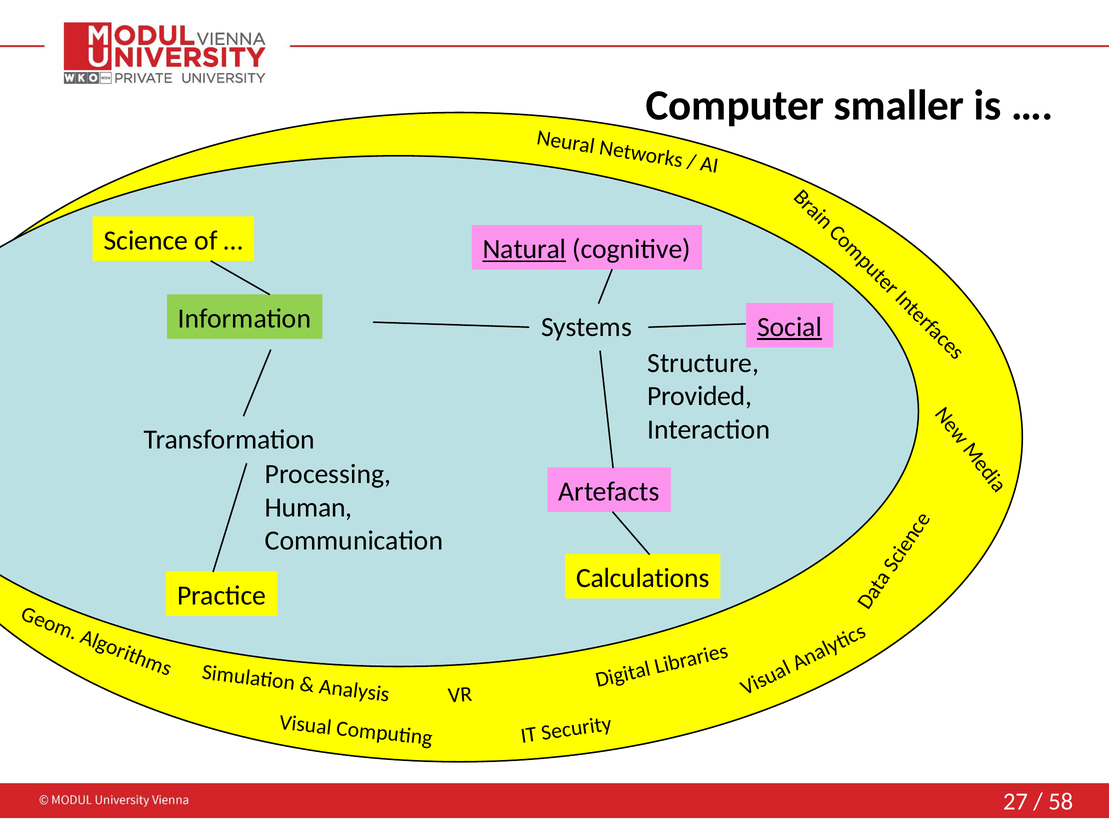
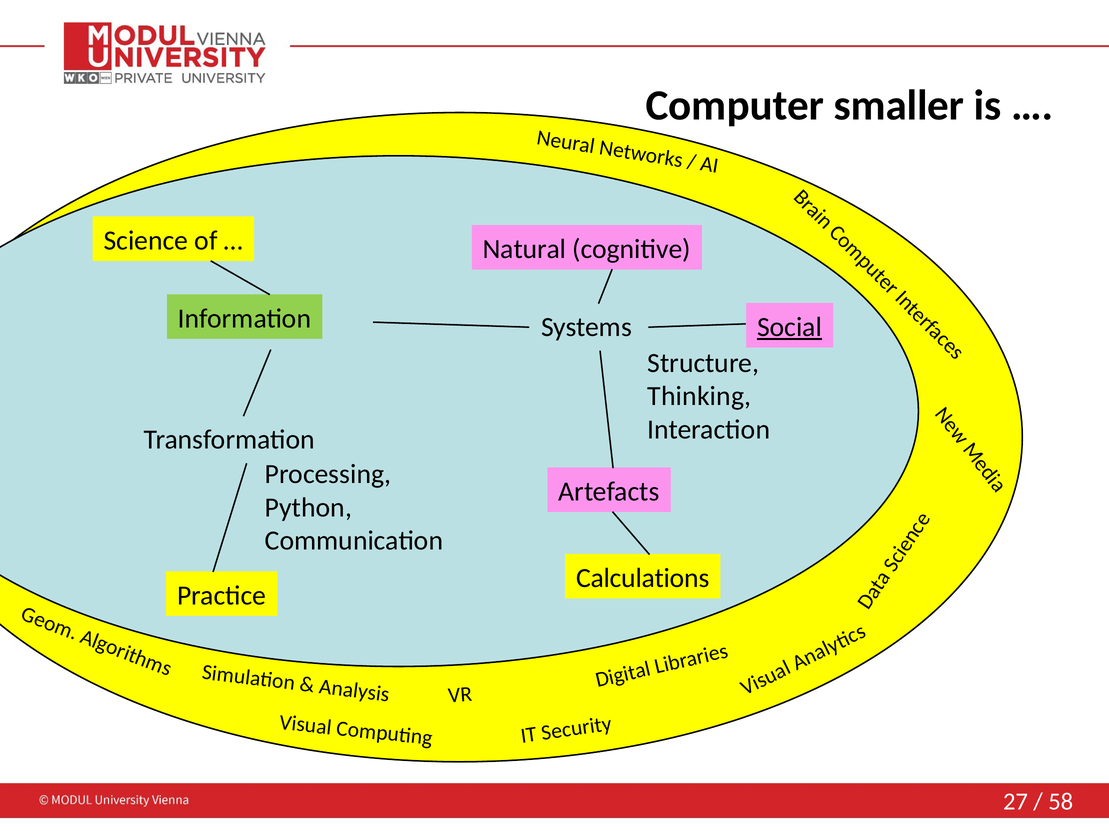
Natural underline: present -> none (524, 249)
Provided: Provided -> Thinking (699, 397)
Human: Human -> Python (308, 508)
